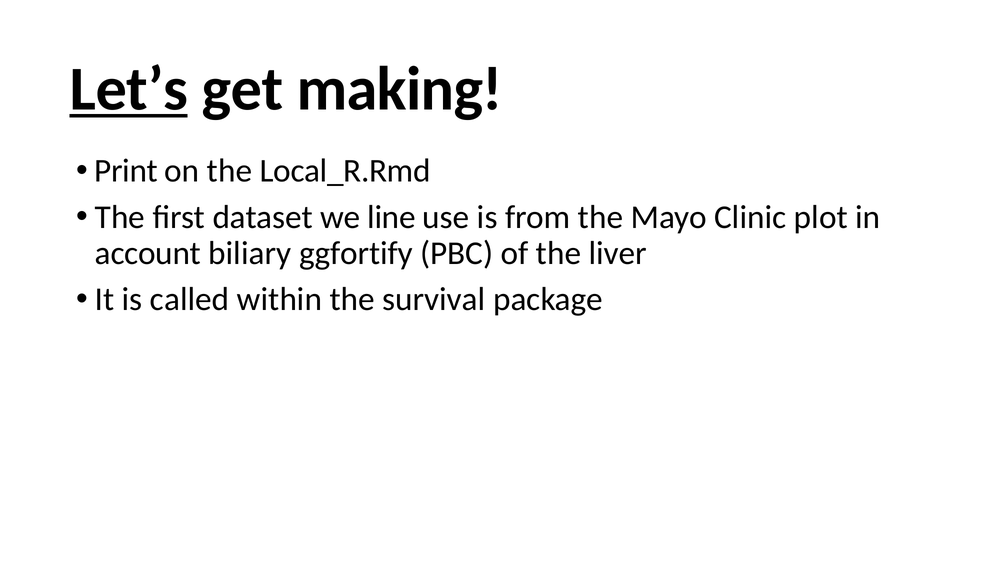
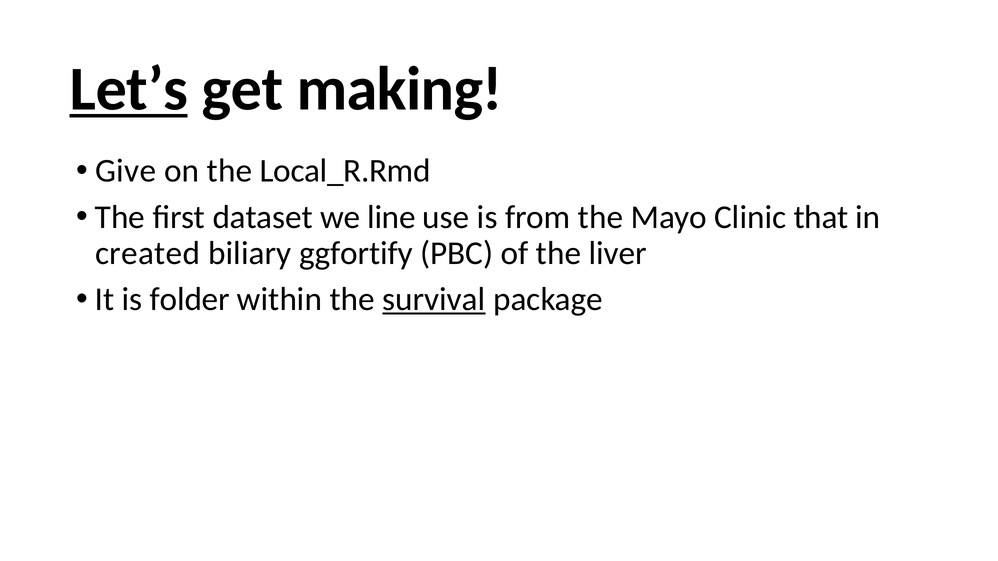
Print: Print -> Give (126, 171)
plot: plot -> that (821, 217)
account: account -> created (148, 253)
called: called -> folder (190, 300)
survival underline: none -> present (434, 300)
